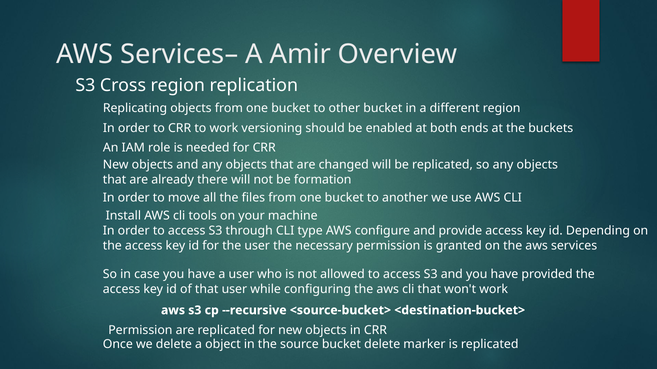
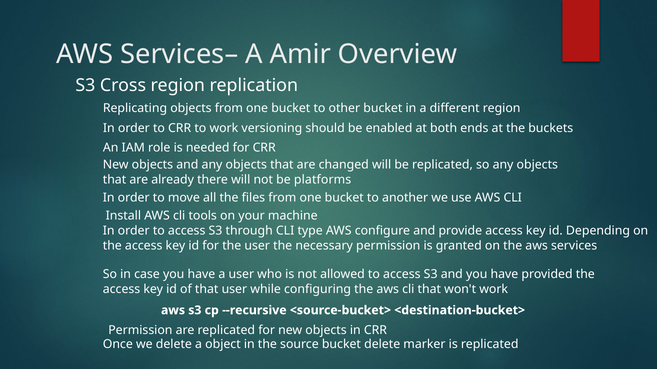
formation: formation -> platforms (323, 180)
